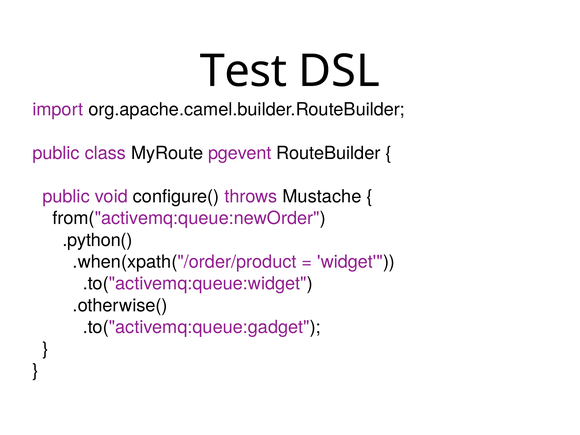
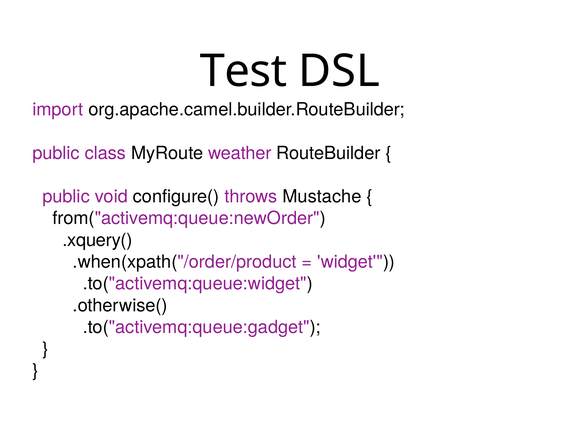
pgevent: pgevent -> weather (240, 153)
.python(: .python( -> .xquery( (97, 240)
